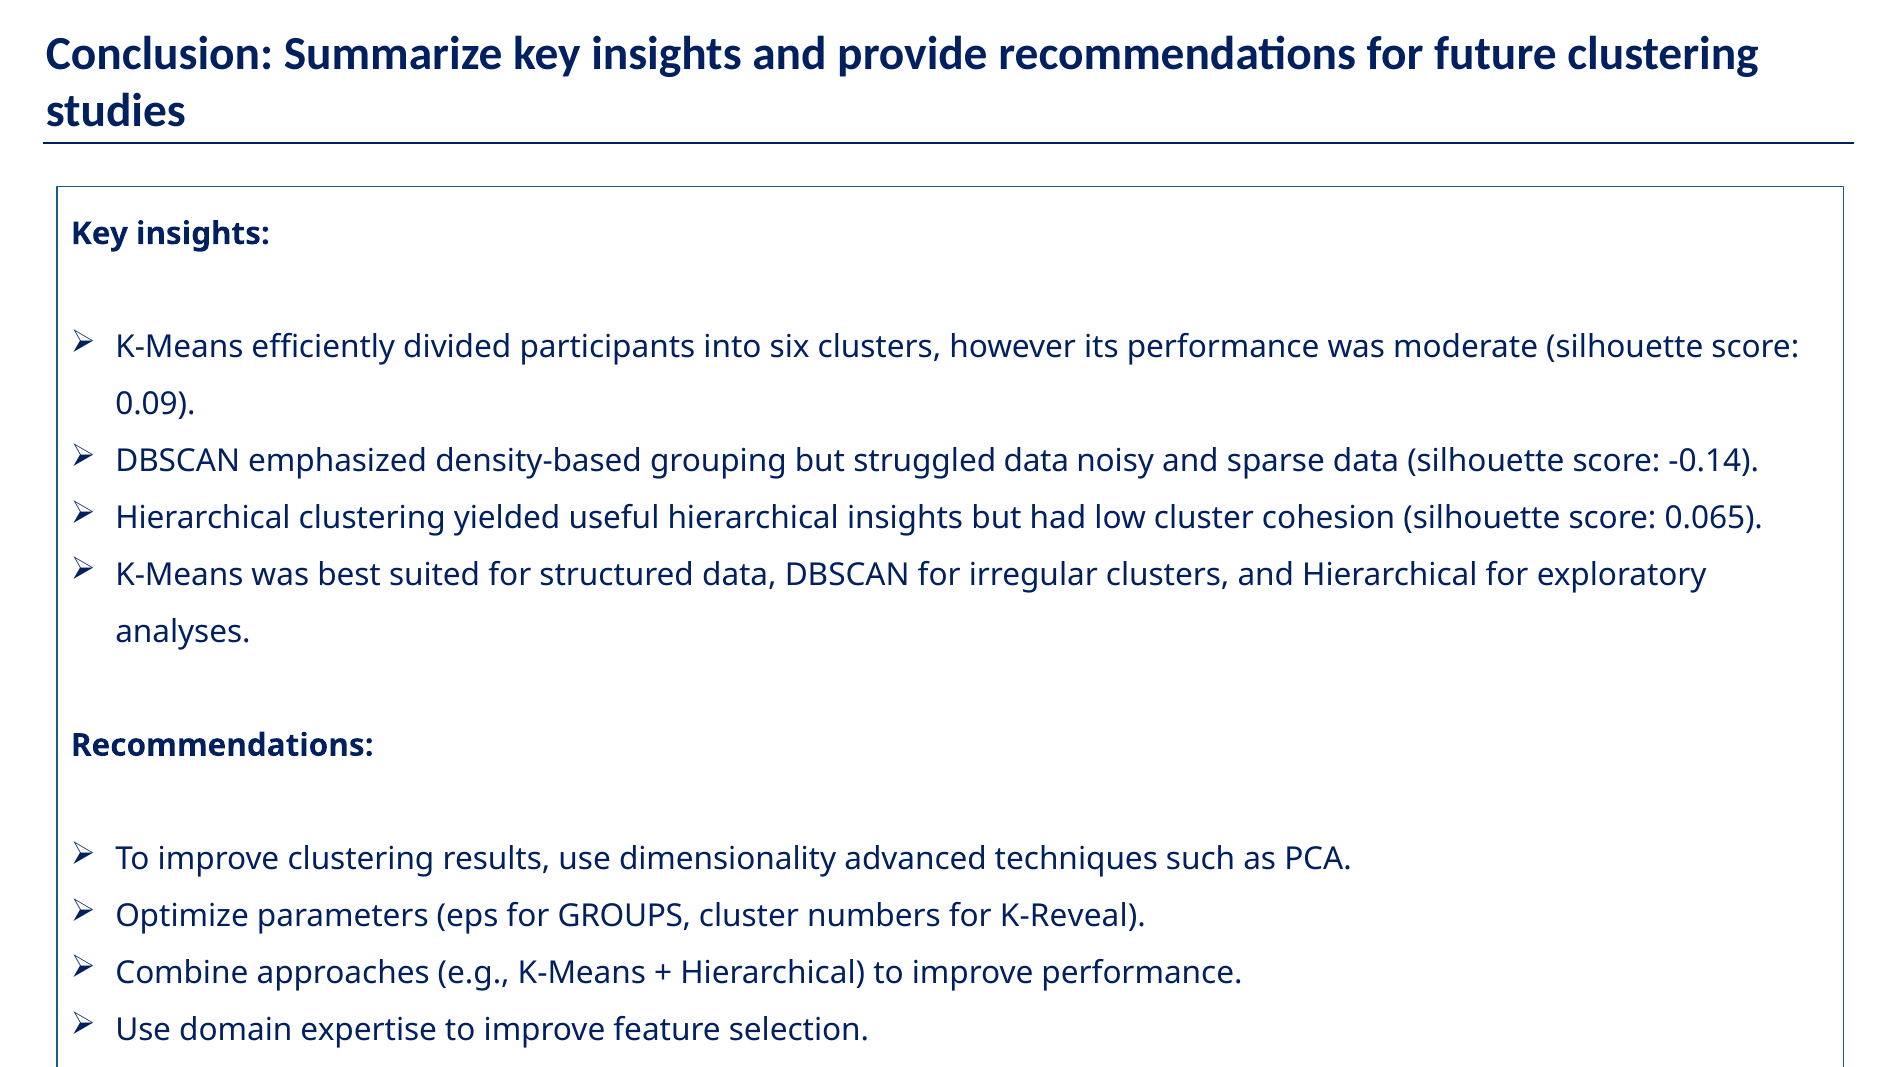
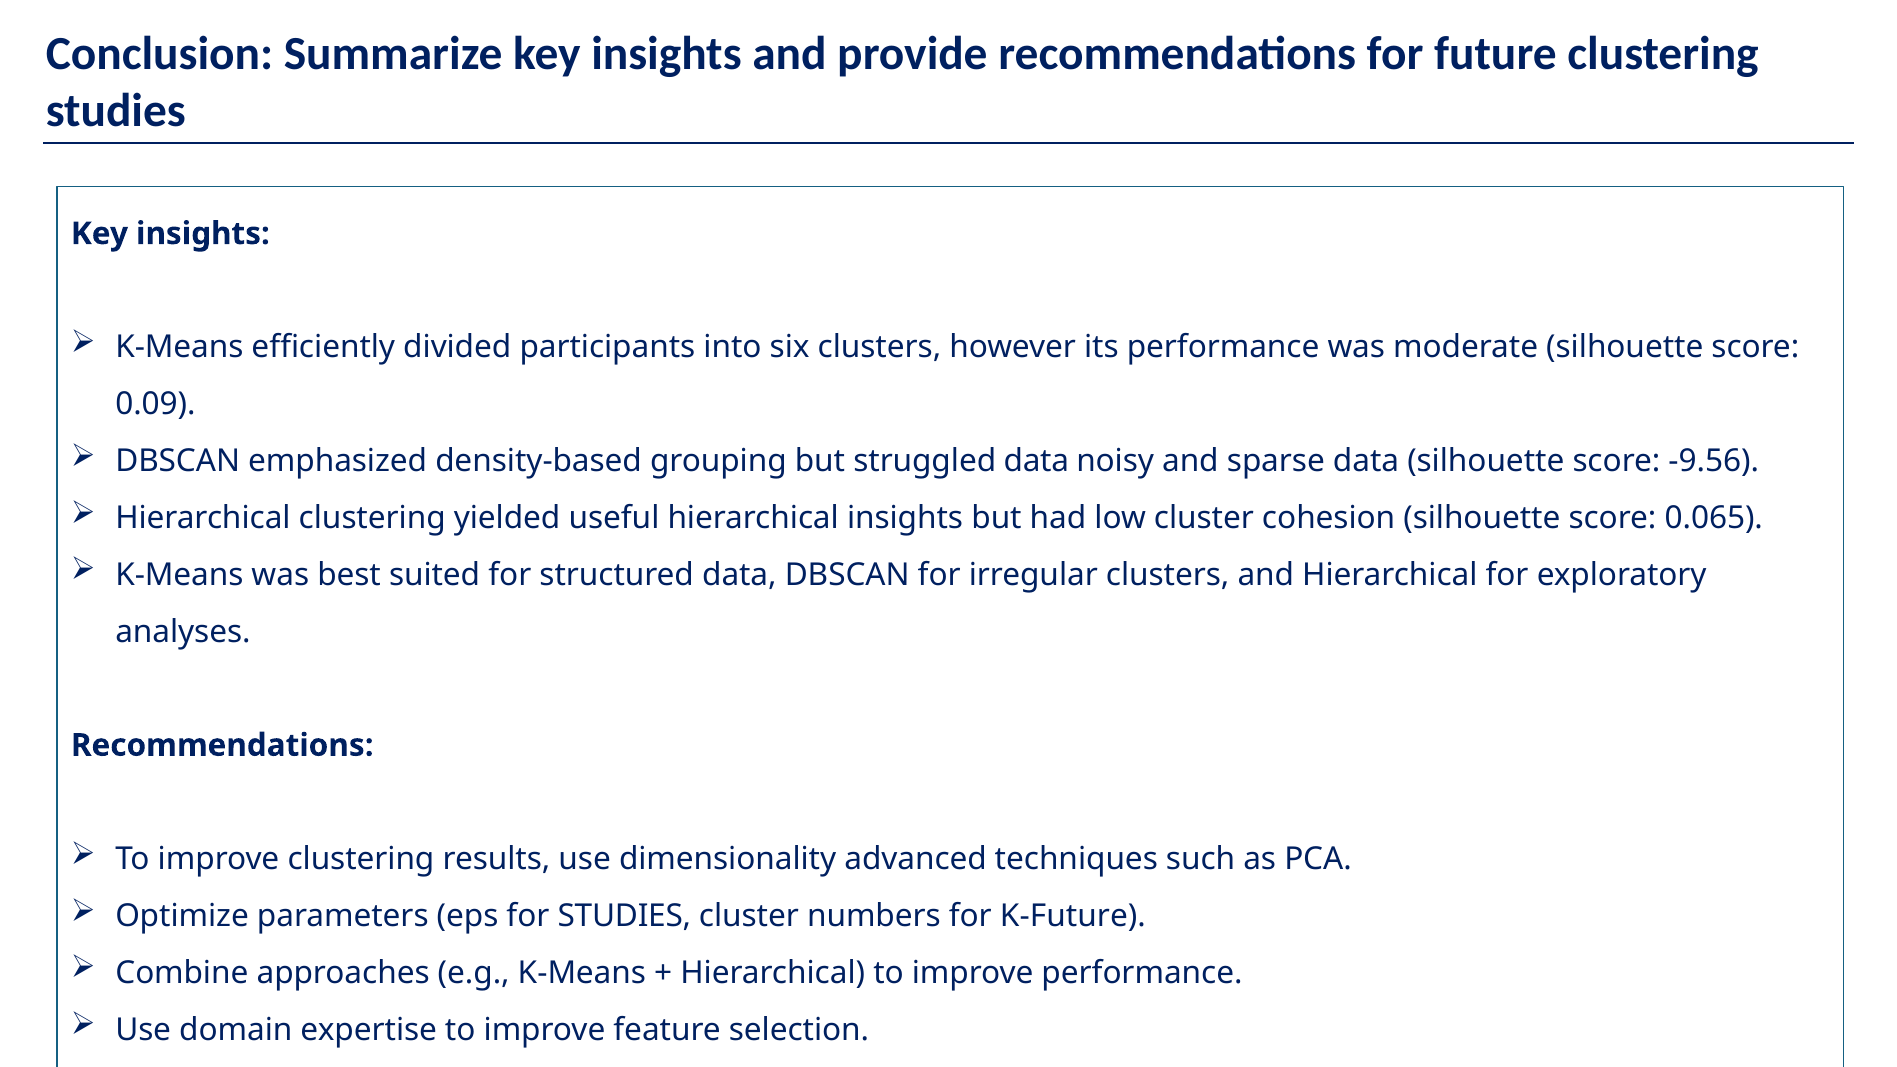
-0.14: -0.14 -> -9.56 (1714, 461)
for GROUPS: GROUPS -> STUDIES (624, 916)
K-Reveal: K-Reveal -> K-Future (1073, 916)
